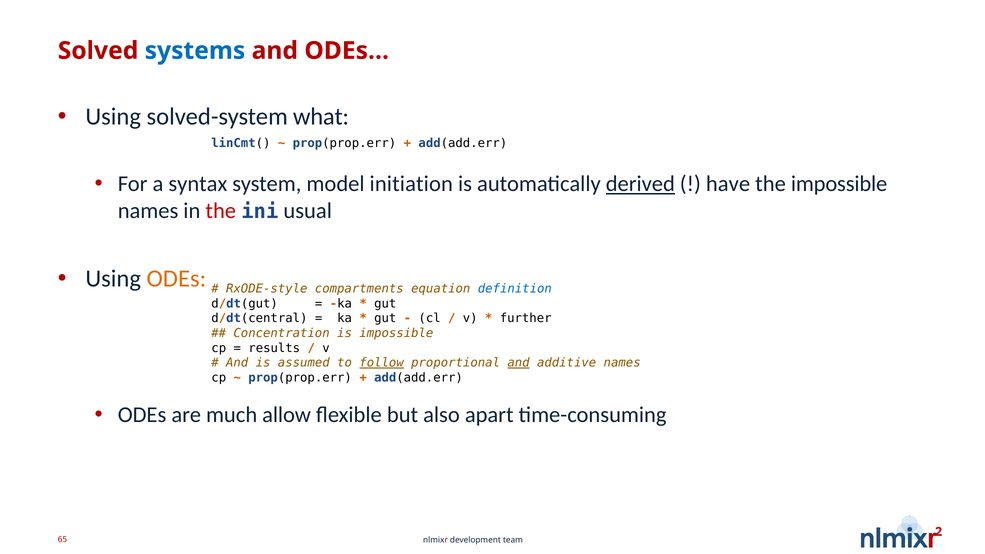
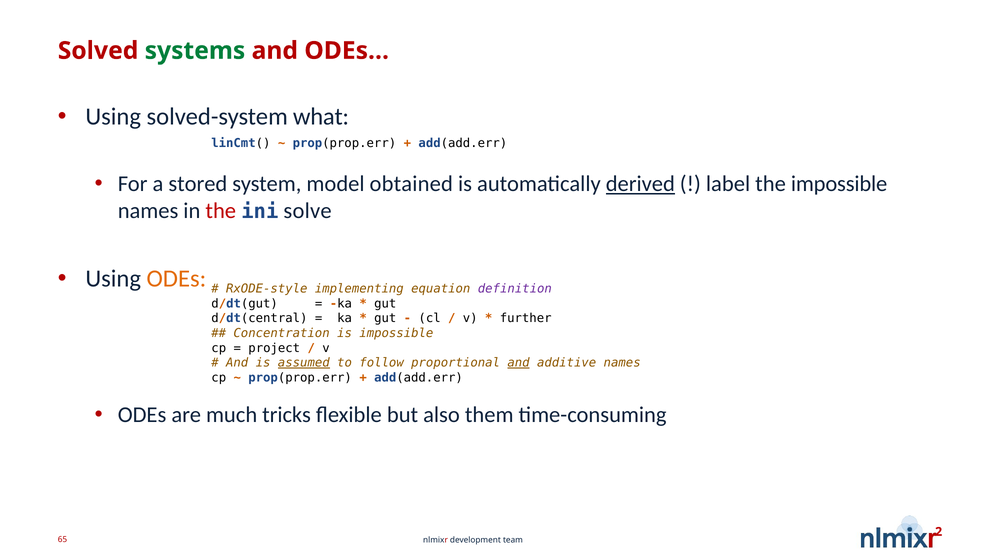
systems colour: blue -> green (195, 51)
syntax: syntax -> stored (198, 184)
initiation: initiation -> obtained (411, 184)
have: have -> label (728, 184)
usual: usual -> solve (308, 211)
compartments: compartments -> implementing (359, 289)
definition colour: blue -> purple (515, 289)
results: results -> project (274, 348)
assumed underline: none -> present (304, 363)
follow underline: present -> none (382, 363)
allow: allow -> tricks (287, 415)
apart: apart -> them (489, 415)
